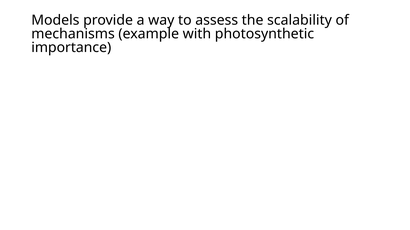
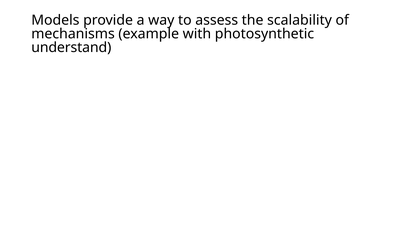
importance: importance -> understand (71, 48)
